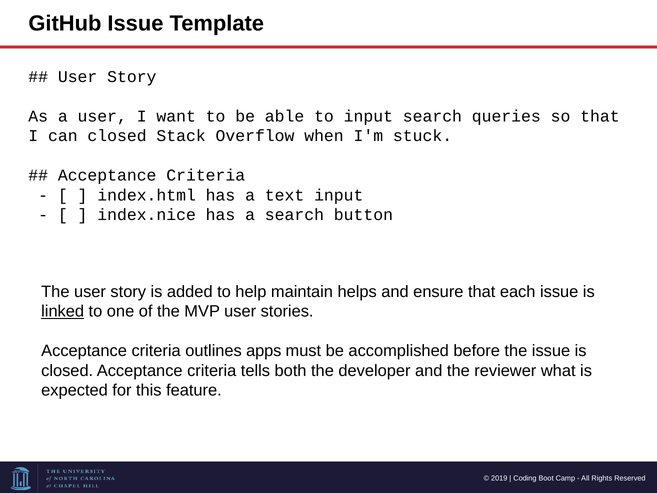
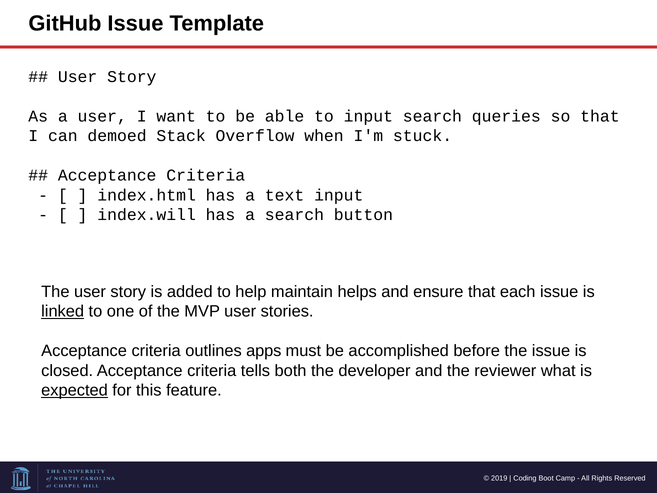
can closed: closed -> demoed (117, 136)
index.nice: index.nice -> index.will (147, 215)
expected underline: none -> present (75, 390)
